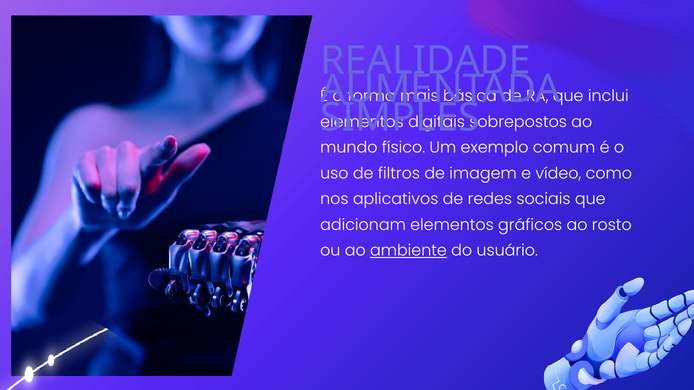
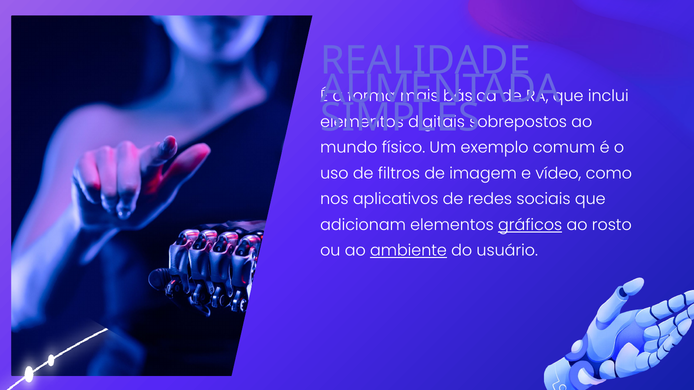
gráficos underline: none -> present (530, 225)
